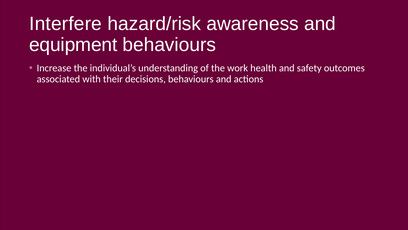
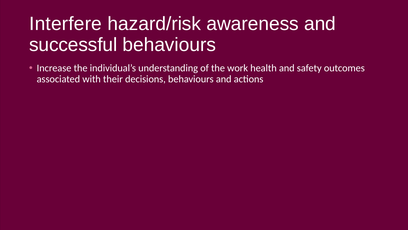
equipment: equipment -> successful (73, 45)
